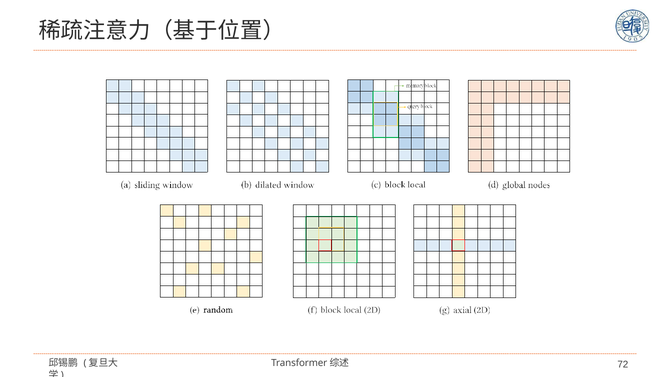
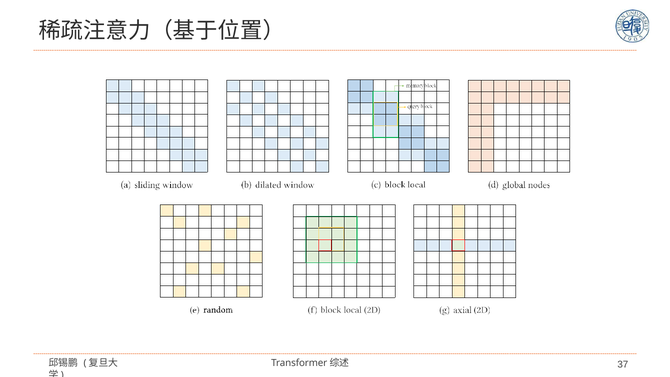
72: 72 -> 37 (623, 365)
